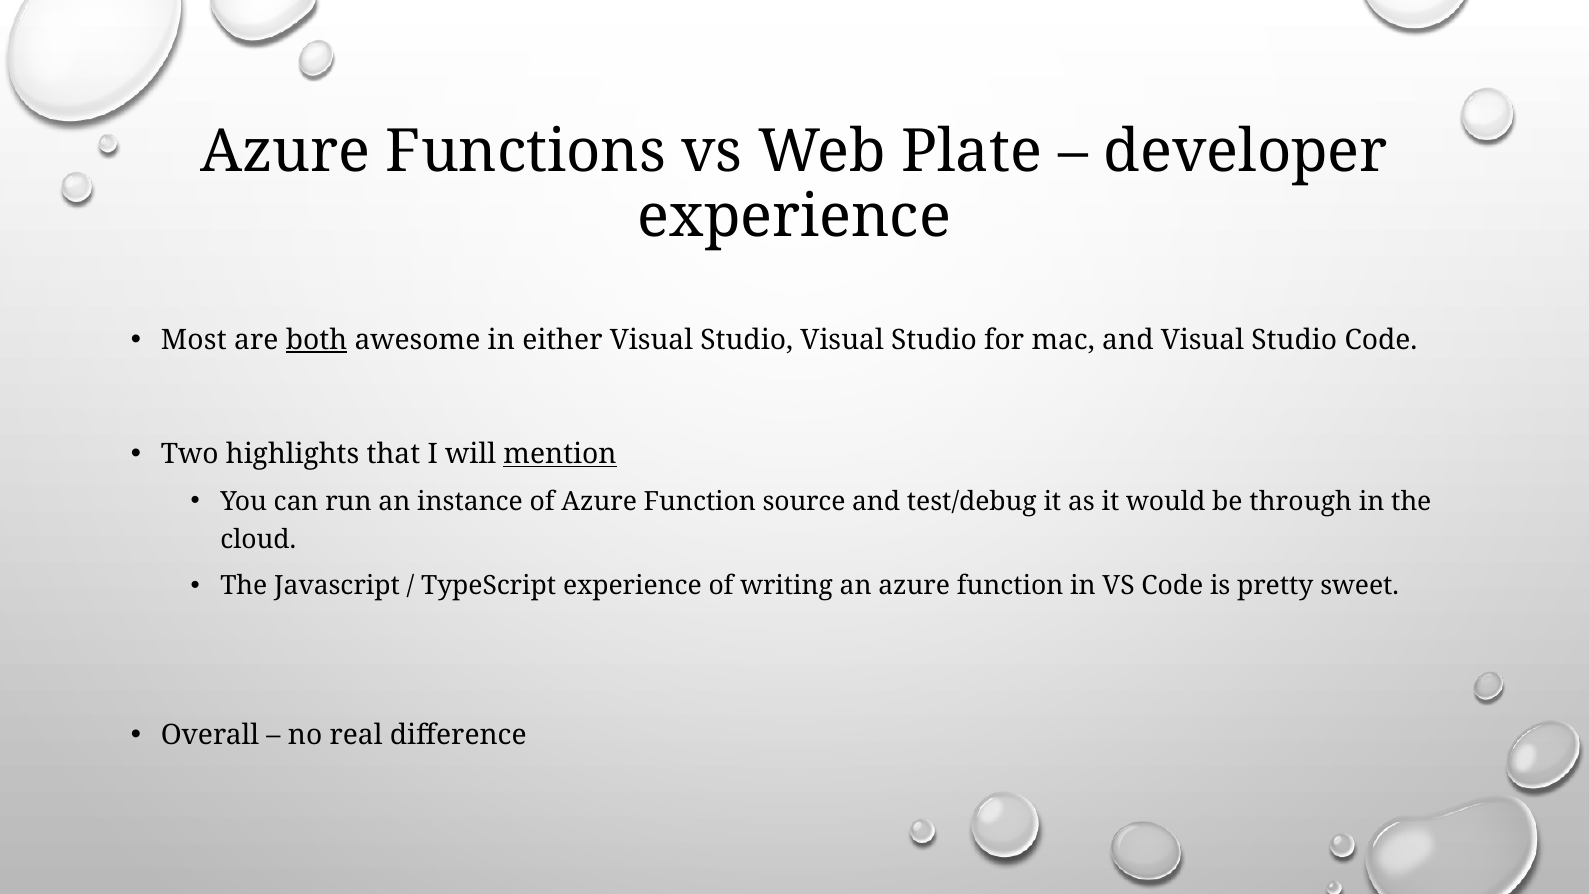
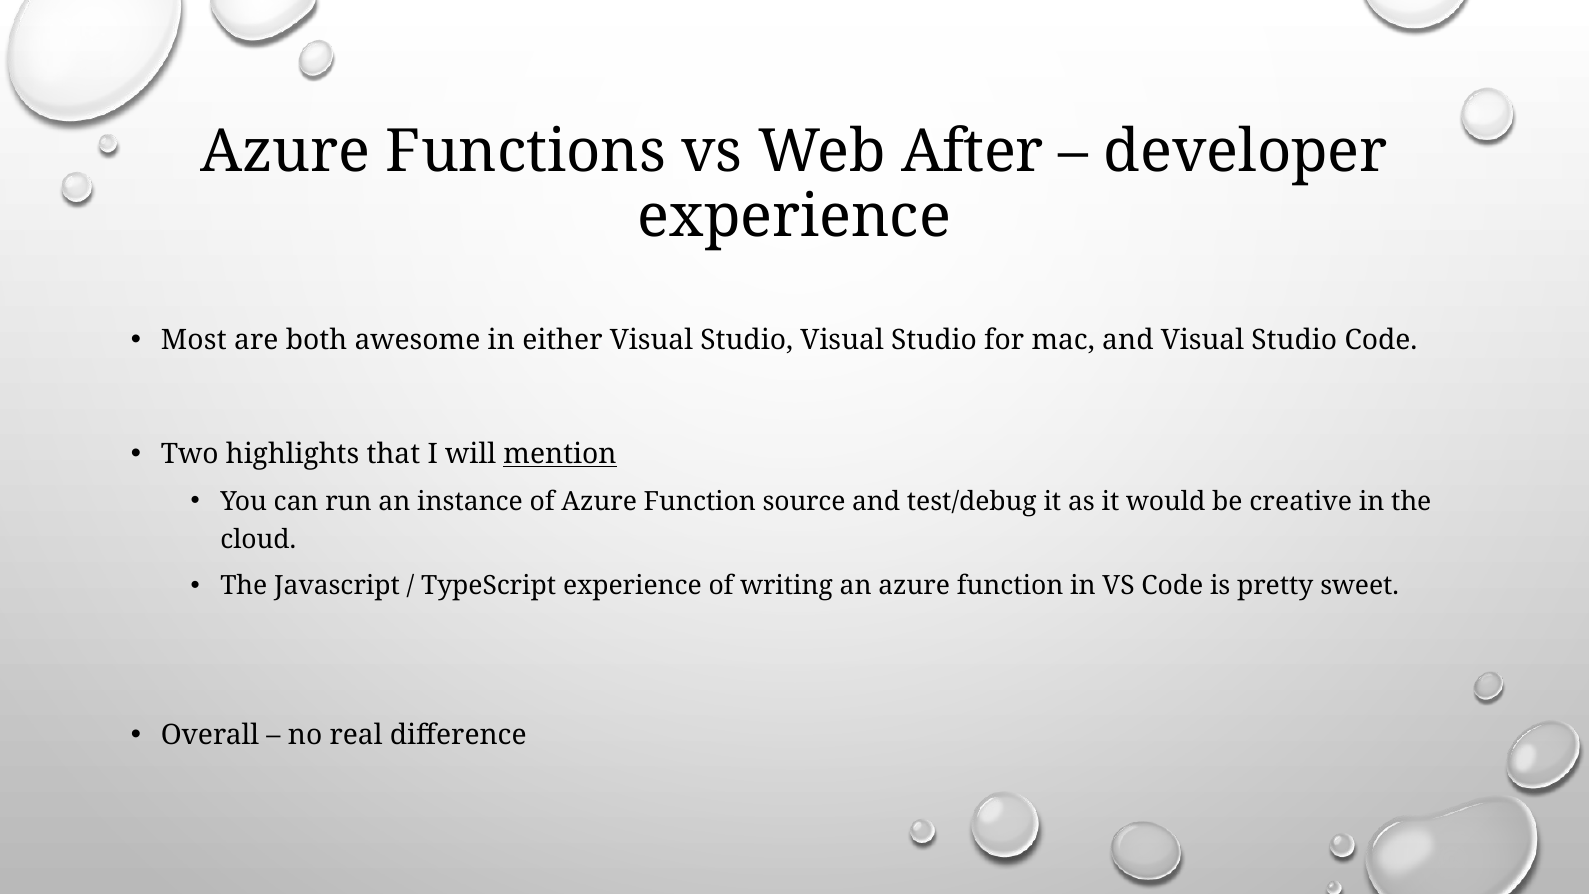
Plate: Plate -> After (972, 152)
both underline: present -> none (317, 340)
through: through -> creative (1301, 502)
